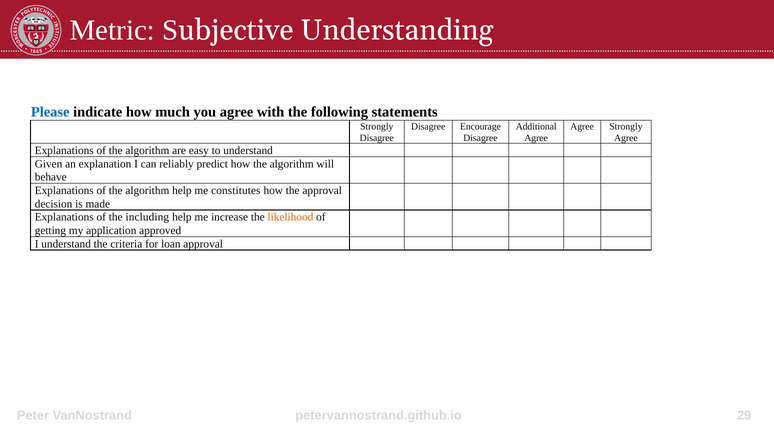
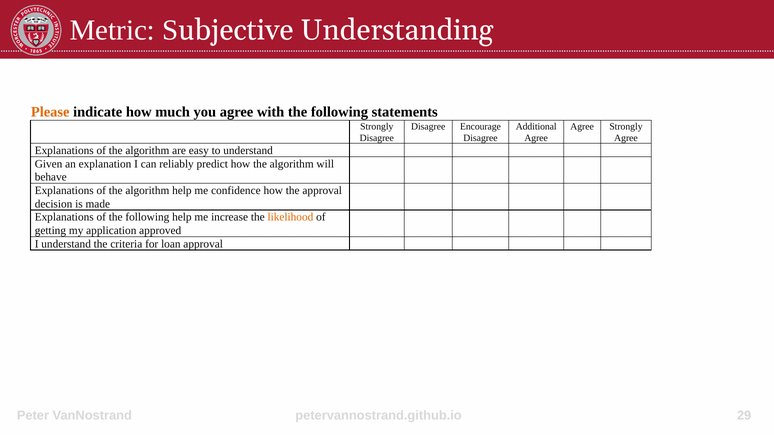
Please colour: blue -> orange (50, 112)
constitutes: constitutes -> confidence (236, 191)
of the including: including -> following (147, 217)
